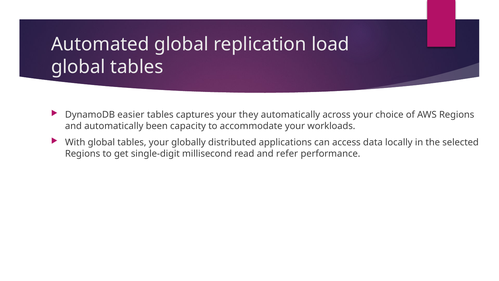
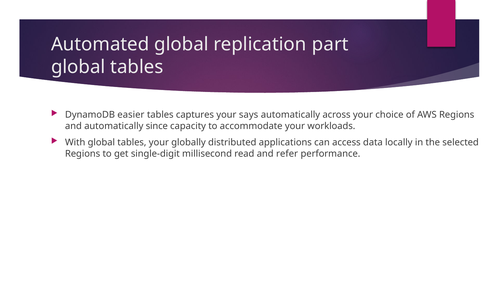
load: load -> part (330, 44)
they: they -> says (249, 115)
been: been -> since (157, 126)
